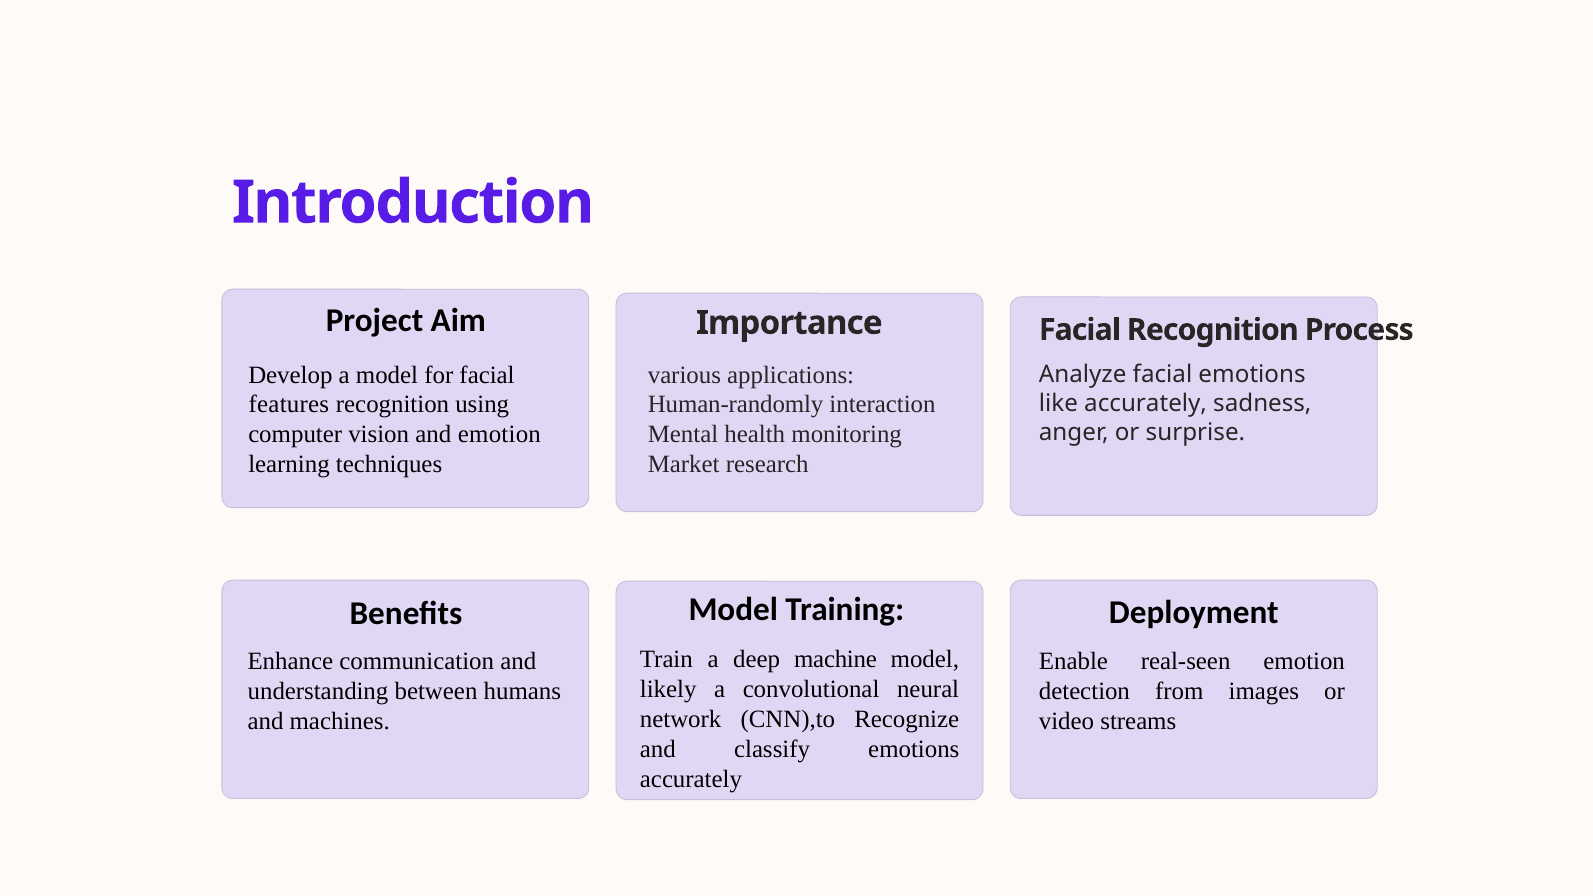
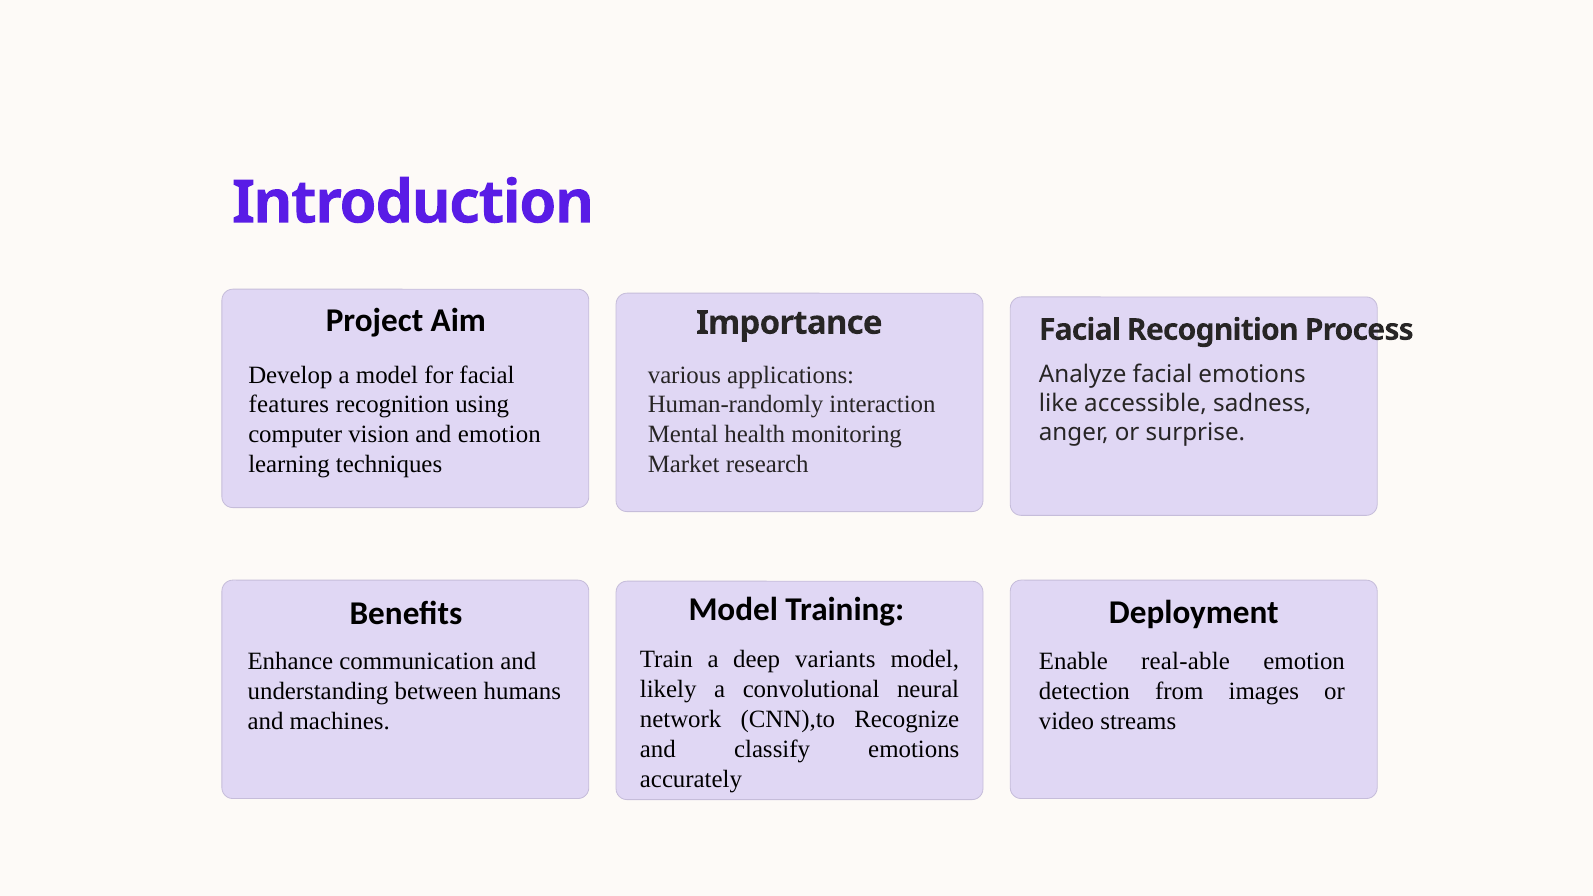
like accurately: accurately -> accessible (1146, 404)
machine: machine -> variants (835, 659)
real-seen: real-seen -> real-able (1185, 662)
